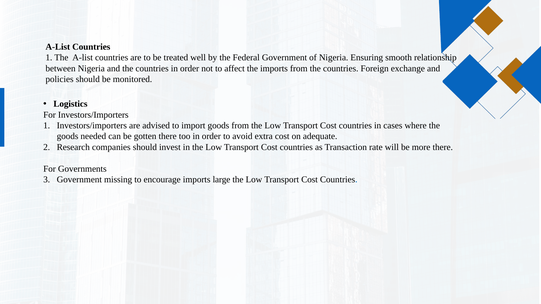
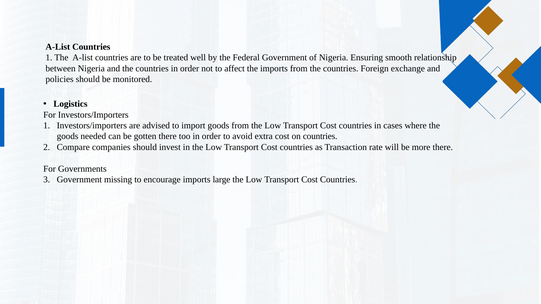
on adequate: adequate -> countries (320, 136)
Research: Research -> Compare (73, 147)
